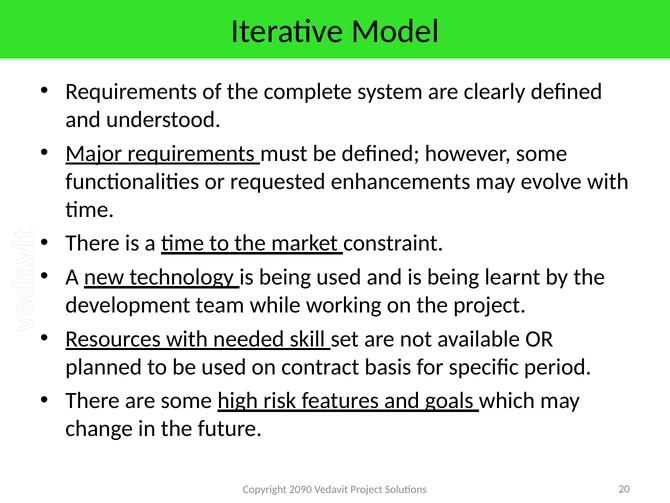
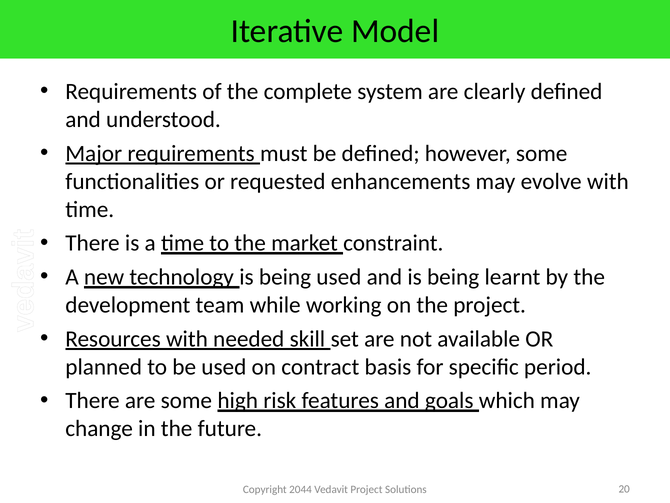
2090: 2090 -> 2044 (301, 489)
